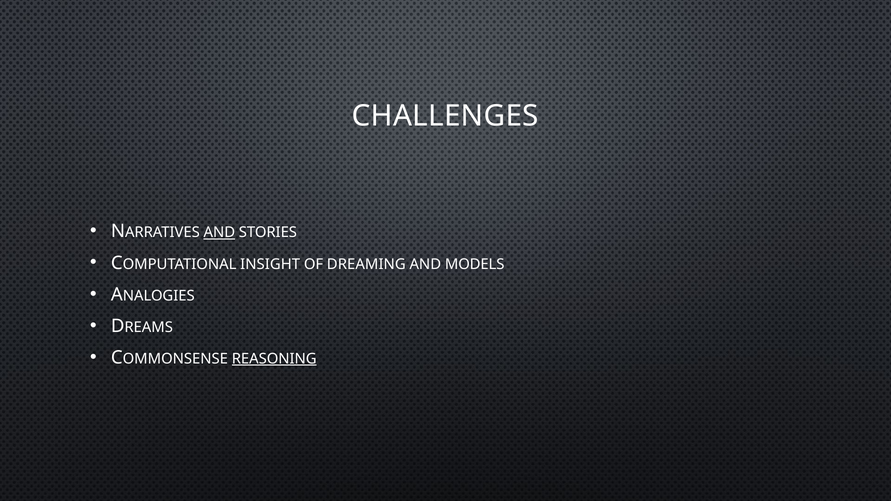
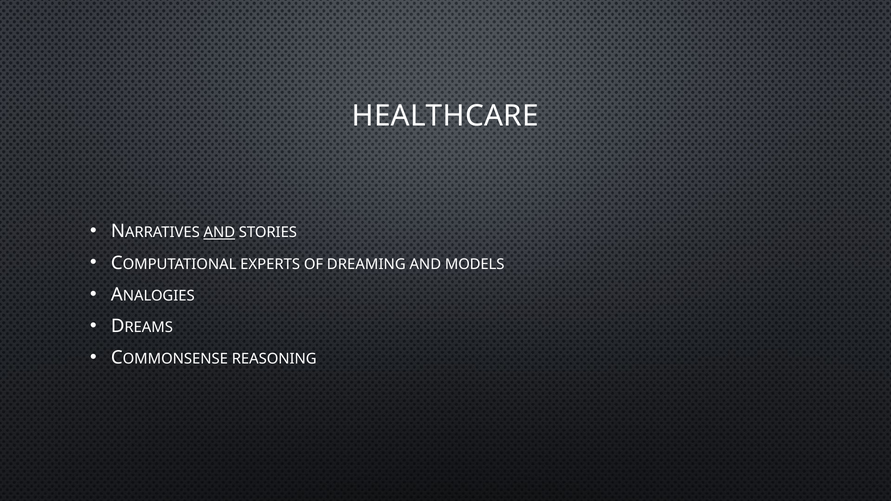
CHALLENGES: CHALLENGES -> HEALTHCARE (445, 116)
INSIGHT: INSIGHT -> EXPERTS (270, 264)
REASONING underline: present -> none (274, 359)
